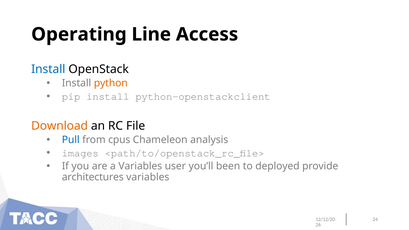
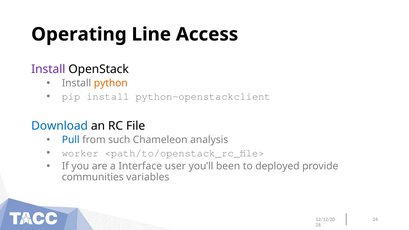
Install colour: blue -> purple (48, 69)
Download colour: orange -> blue (60, 126)
cpus: cpus -> such (119, 140)
images: images -> worker (80, 153)
a Variables: Variables -> Interface (140, 166)
architectures: architectures -> communities (93, 177)
